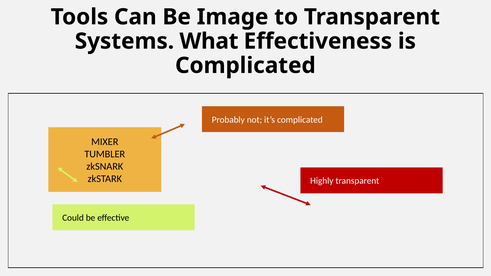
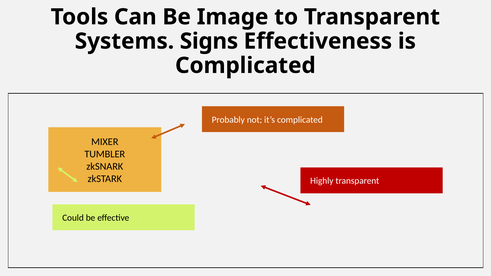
What: What -> Signs (209, 41)
